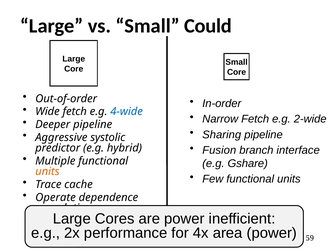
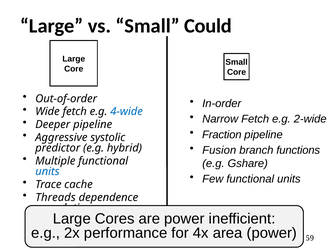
Sharing: Sharing -> Fraction (222, 135)
interface: interface -> functions (298, 150)
units colour: orange -> blue (47, 172)
Operate: Operate -> Threads (56, 198)
